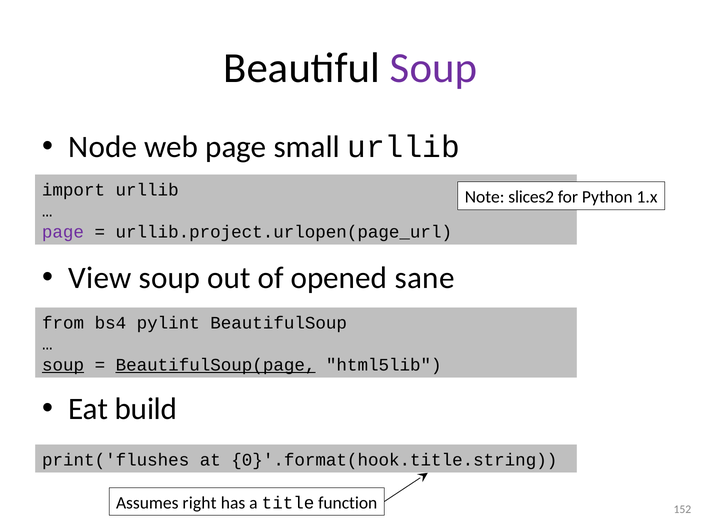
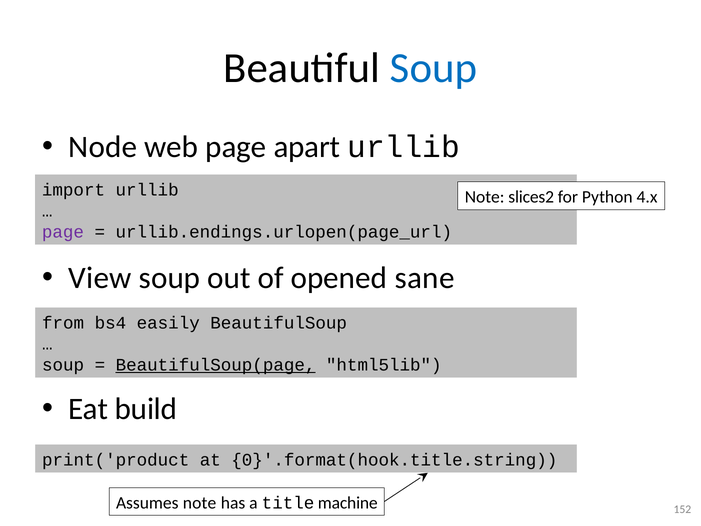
Soup colour: purple -> blue (433, 68)
small: small -> apart (307, 147)
1.x: 1.x -> 4.x (647, 197)
urllib.project.urlopen(page_url: urllib.project.urlopen(page_url -> urllib.endings.urlopen(page_url (284, 232)
pylint: pylint -> easily (168, 323)
soup underline: present -> none (63, 365)
print('flushes: print('flushes -> print('product (116, 459)
Assumes right: right -> note (200, 503)
function: function -> machine (348, 503)
